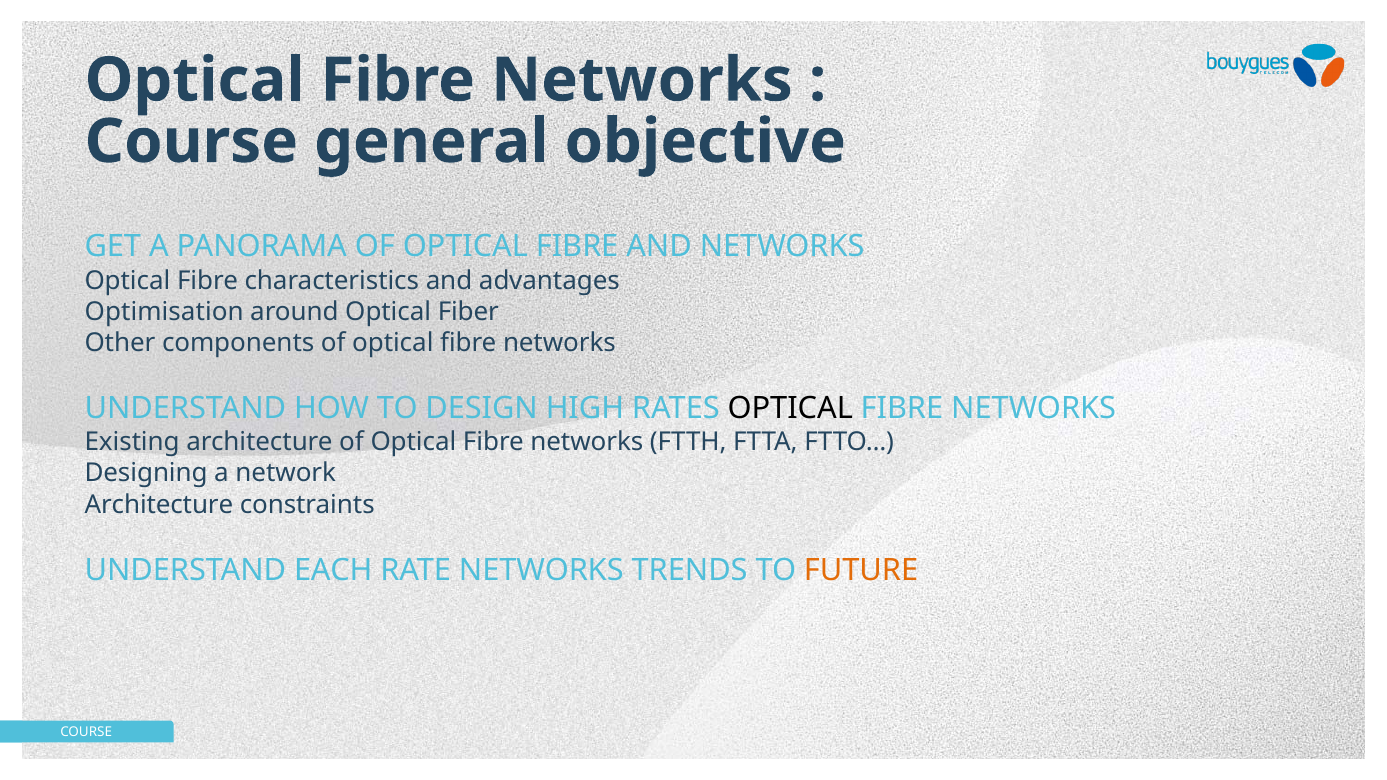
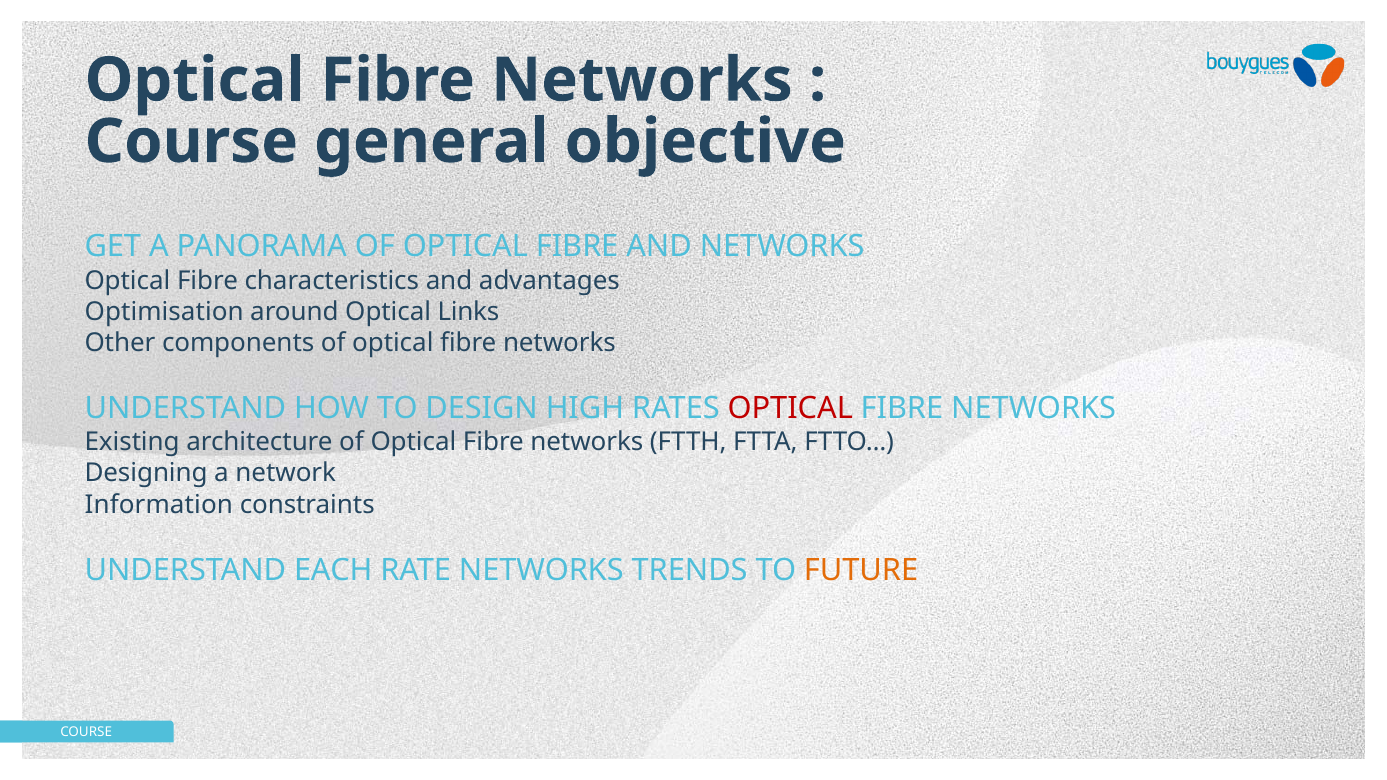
Fiber: Fiber -> Links (468, 312)
OPTICAL colour: black -> red (790, 409)
Architecture: Architecture -> Information (159, 505)
